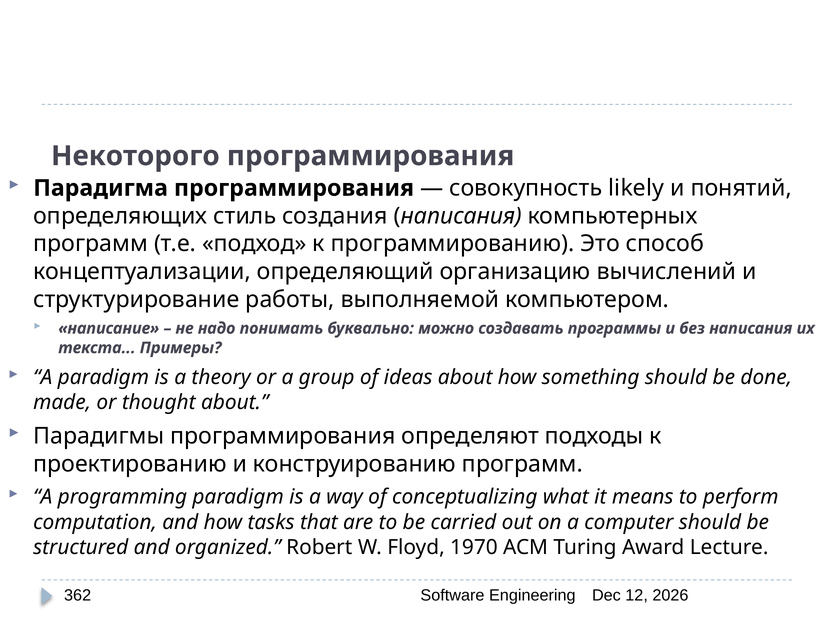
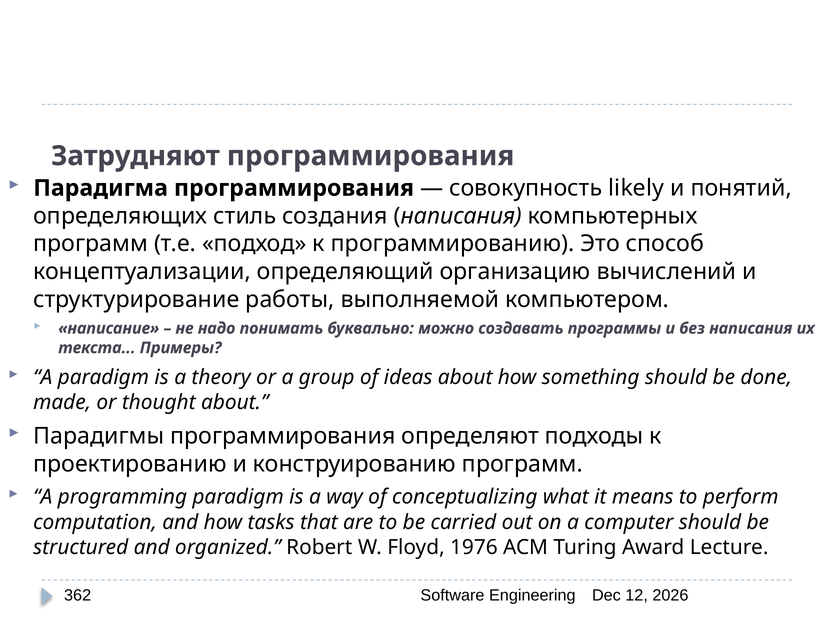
Некоторого: Некоторого -> Затрудняют (135, 156)
1970: 1970 -> 1976 (474, 547)
